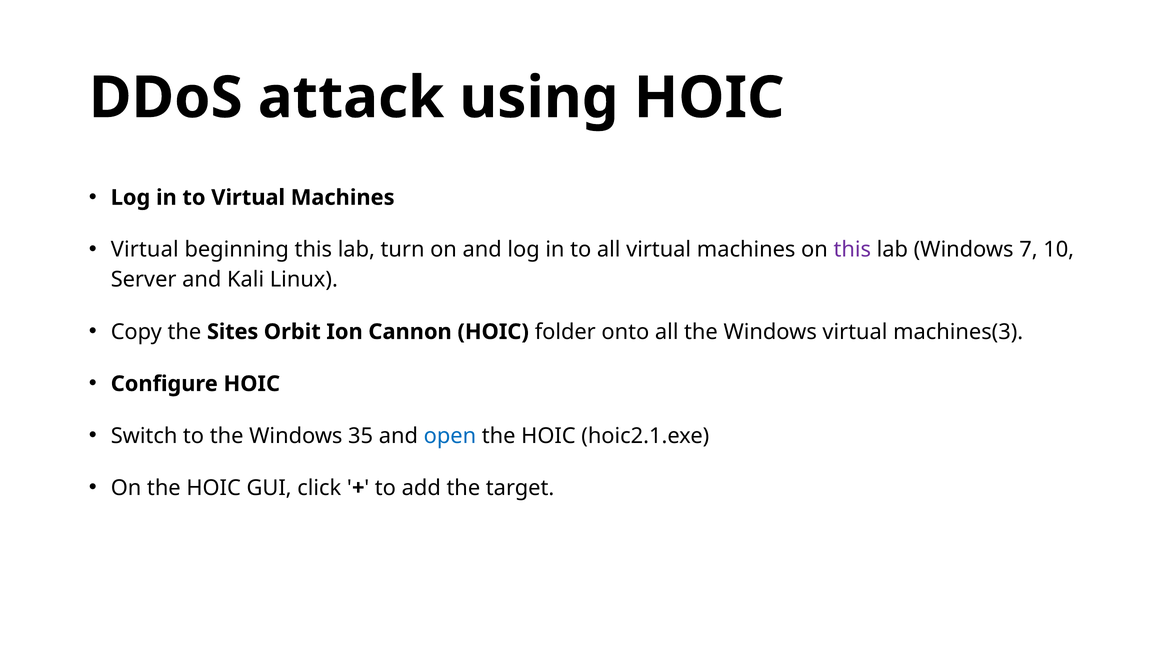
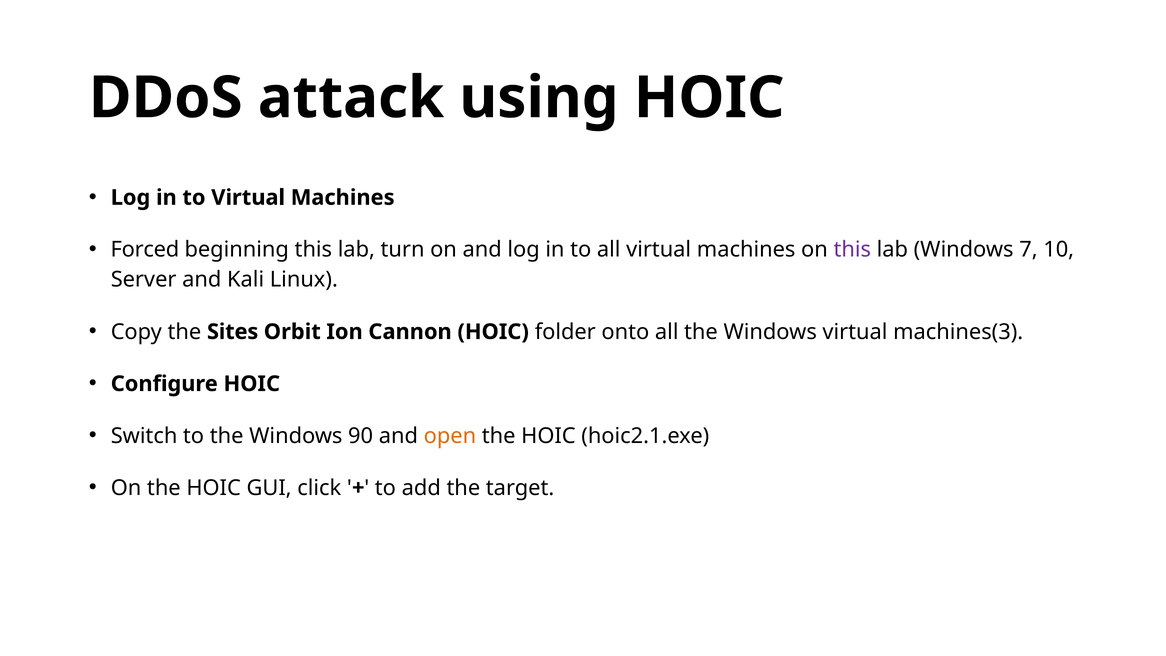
Virtual: Virtual -> Forced (145, 250)
35: 35 -> 90 (361, 436)
open colour: blue -> orange (450, 436)
